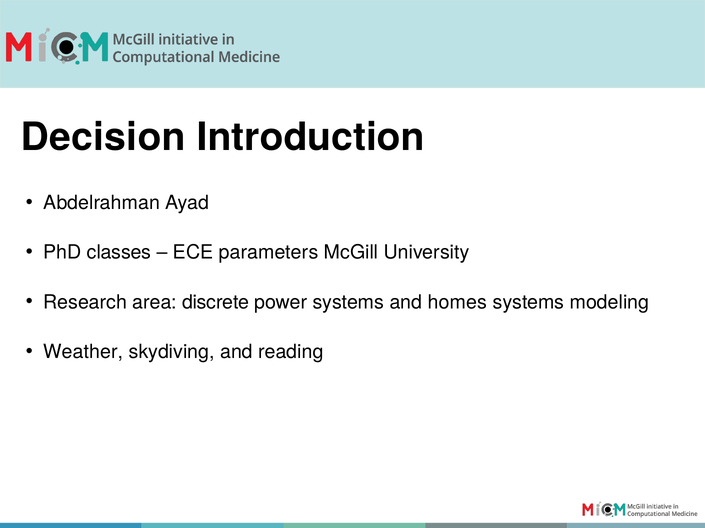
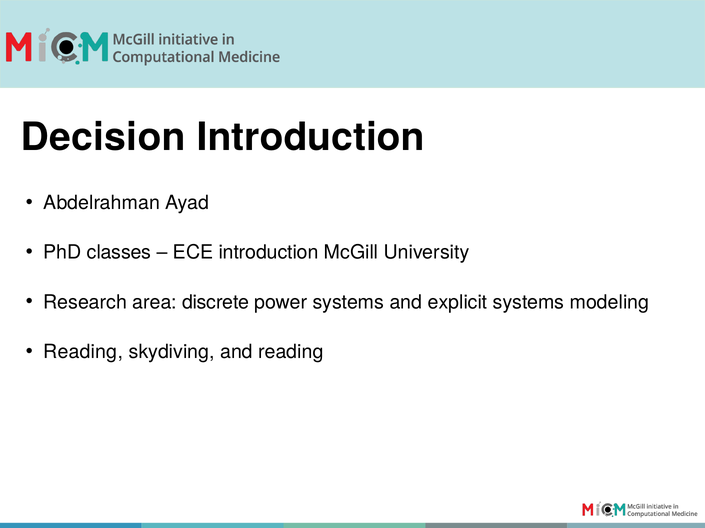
ECE parameters: parameters -> introduction (269, 253)
homes: homes -> explicit (458, 303)
Weather: Weather -> Reading (83, 352)
